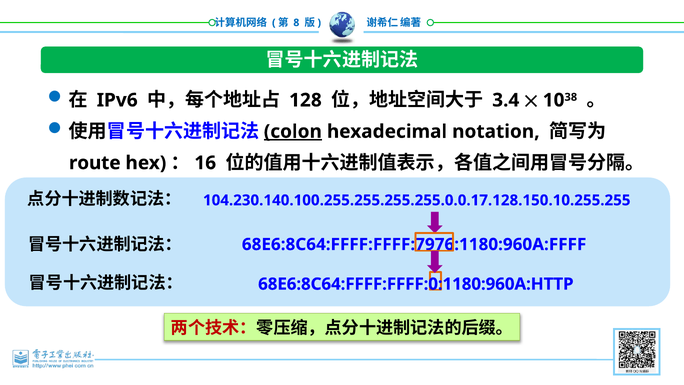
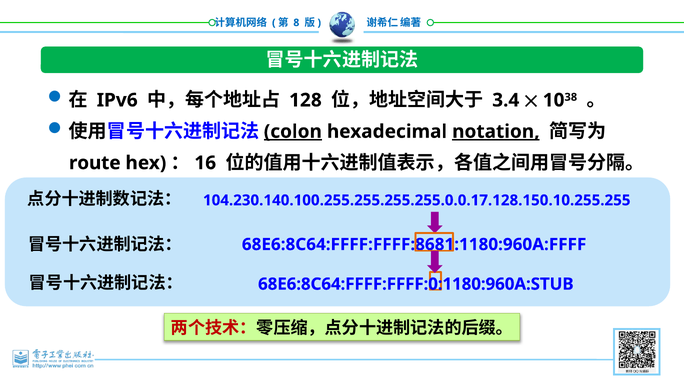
notation underline: none -> present (496, 131)
68E6:8C64:FFFF:FFFF:7976:1180:960A:FFFF: 68E6:8C64:FFFF:FFFF:7976:1180:960A:FFFF -> 68E6:8C64:FFFF:FFFF:8681:1180:960A:FFFF (414, 244)
68E6:8C64:FFFF:FFFF:0:1180:960A:HTTP: 68E6:8C64:FFFF:FFFF:0:1180:960A:HTTP -> 68E6:8C64:FFFF:FFFF:0:1180:960A:STUB (416, 284)
